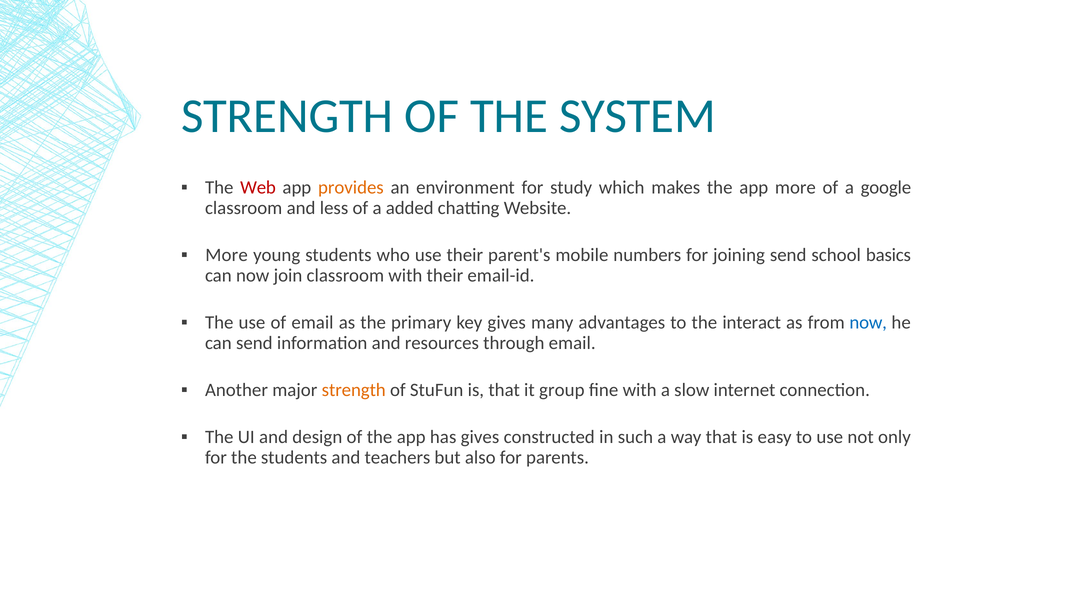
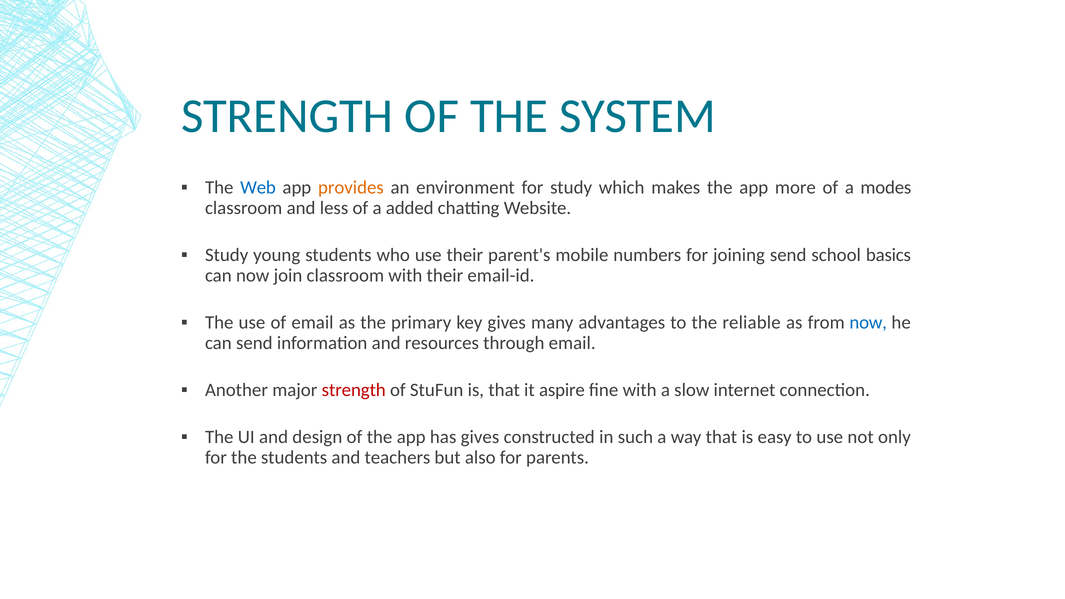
Web colour: red -> blue (258, 188)
google: google -> modes (886, 188)
More: More -> Study (227, 255)
interact: interact -> reliable (752, 323)
strength colour: orange -> red (354, 390)
group: group -> aspire (562, 390)
